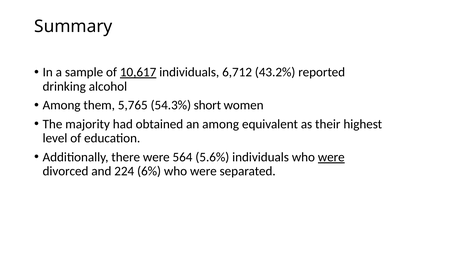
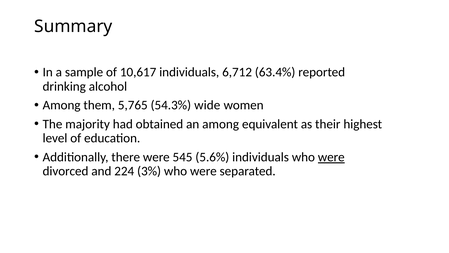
10,617 underline: present -> none (138, 72)
43.2%: 43.2% -> 63.4% (275, 72)
short: short -> wide (207, 105)
564: 564 -> 545 (183, 157)
6%: 6% -> 3% (149, 171)
